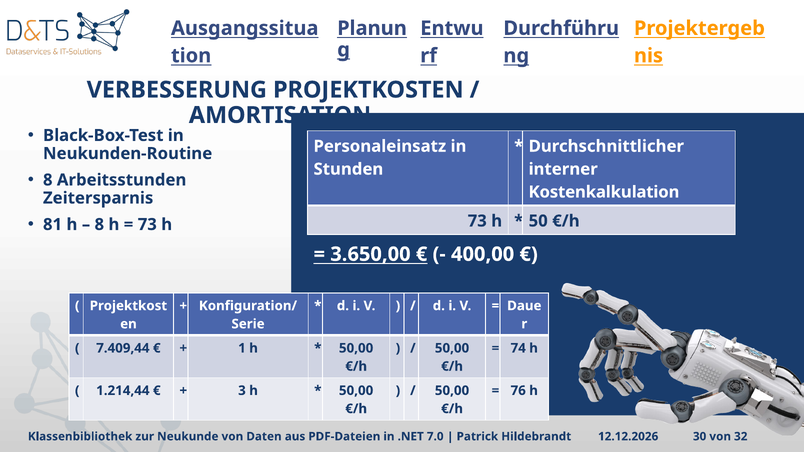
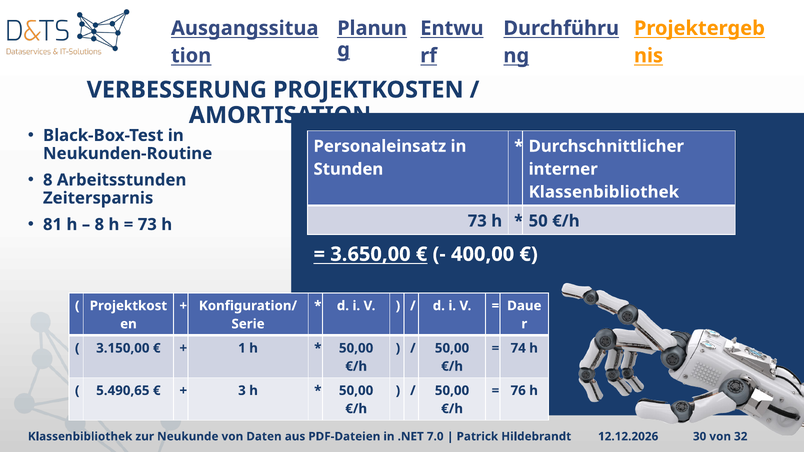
Kostenkalkulation: Kostenkalkulation -> Klassenbibliothek (604, 192)
7.409,44: 7.409,44 -> 3.150,00 (123, 348)
1.214,44: 1.214,44 -> 5.490,65 (123, 391)
